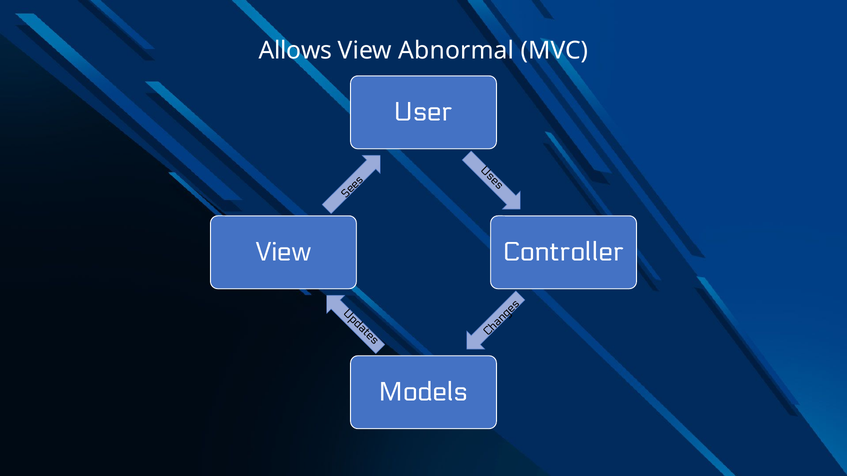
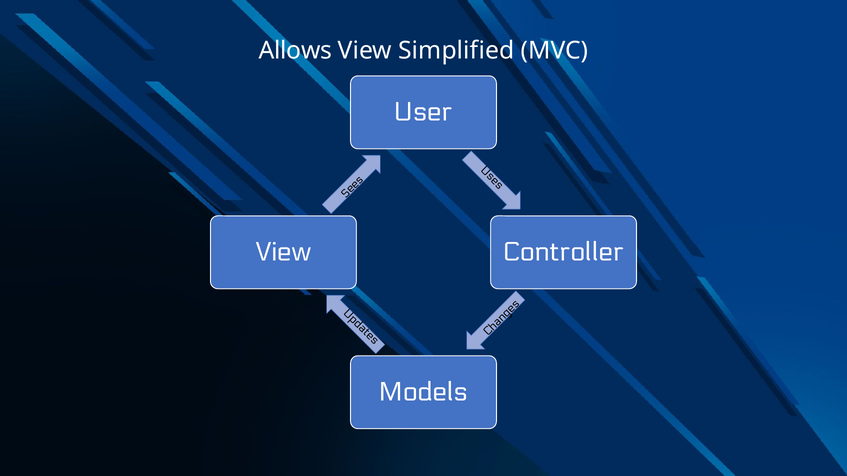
Abnormal: Abnormal -> Simplified (456, 50)
